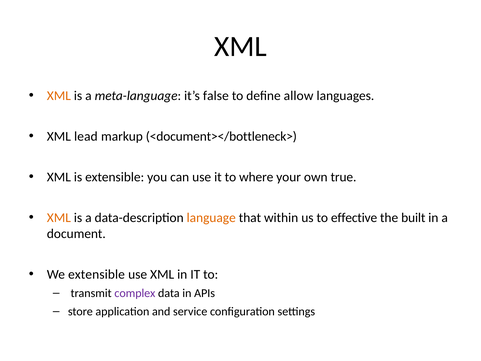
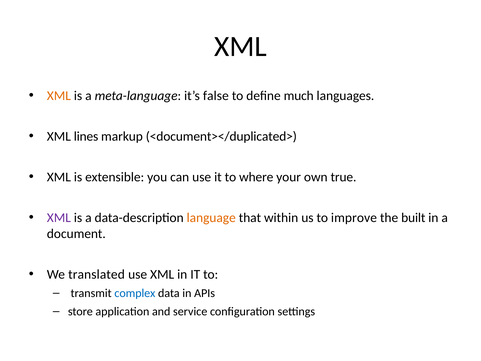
allow: allow -> much (299, 96)
lead: lead -> lines (86, 136)
<document></bottleneck>: <document></bottleneck> -> <document></duplicated> (221, 136)
XML colour: orange -> purple (59, 217)
effective: effective -> improve (354, 217)
We extensible: extensible -> translated (97, 274)
complex colour: purple -> blue (135, 293)
